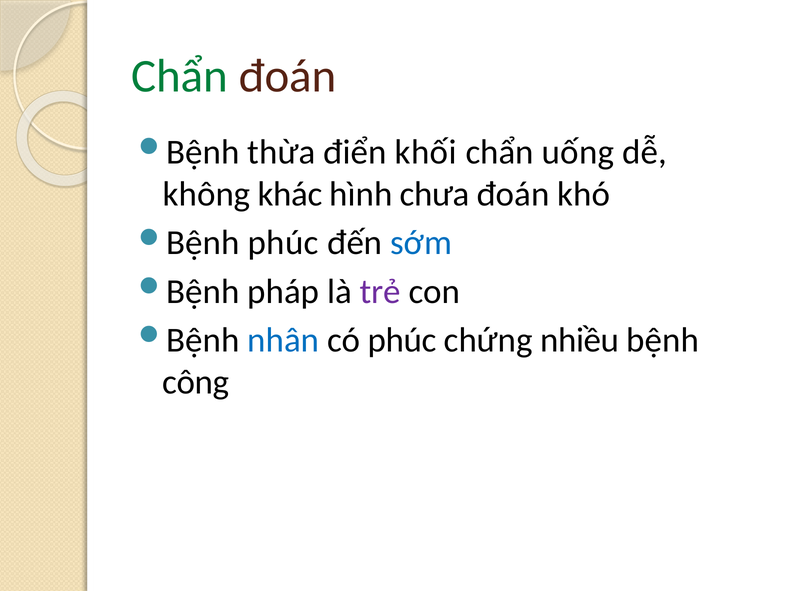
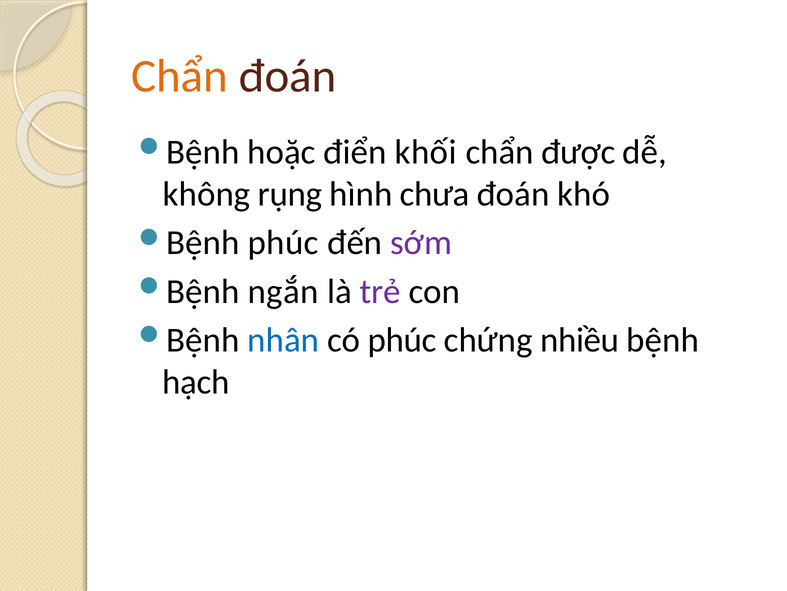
Chẩn colour: green -> orange (180, 76)
thừa: thừa -> hoặc (281, 152)
uống: uống -> được (578, 152)
khác: khác -> rụng (290, 194)
sớm colour: blue -> purple (421, 243)
pháp: pháp -> ngắn (283, 291)
công: công -> hạch (196, 382)
